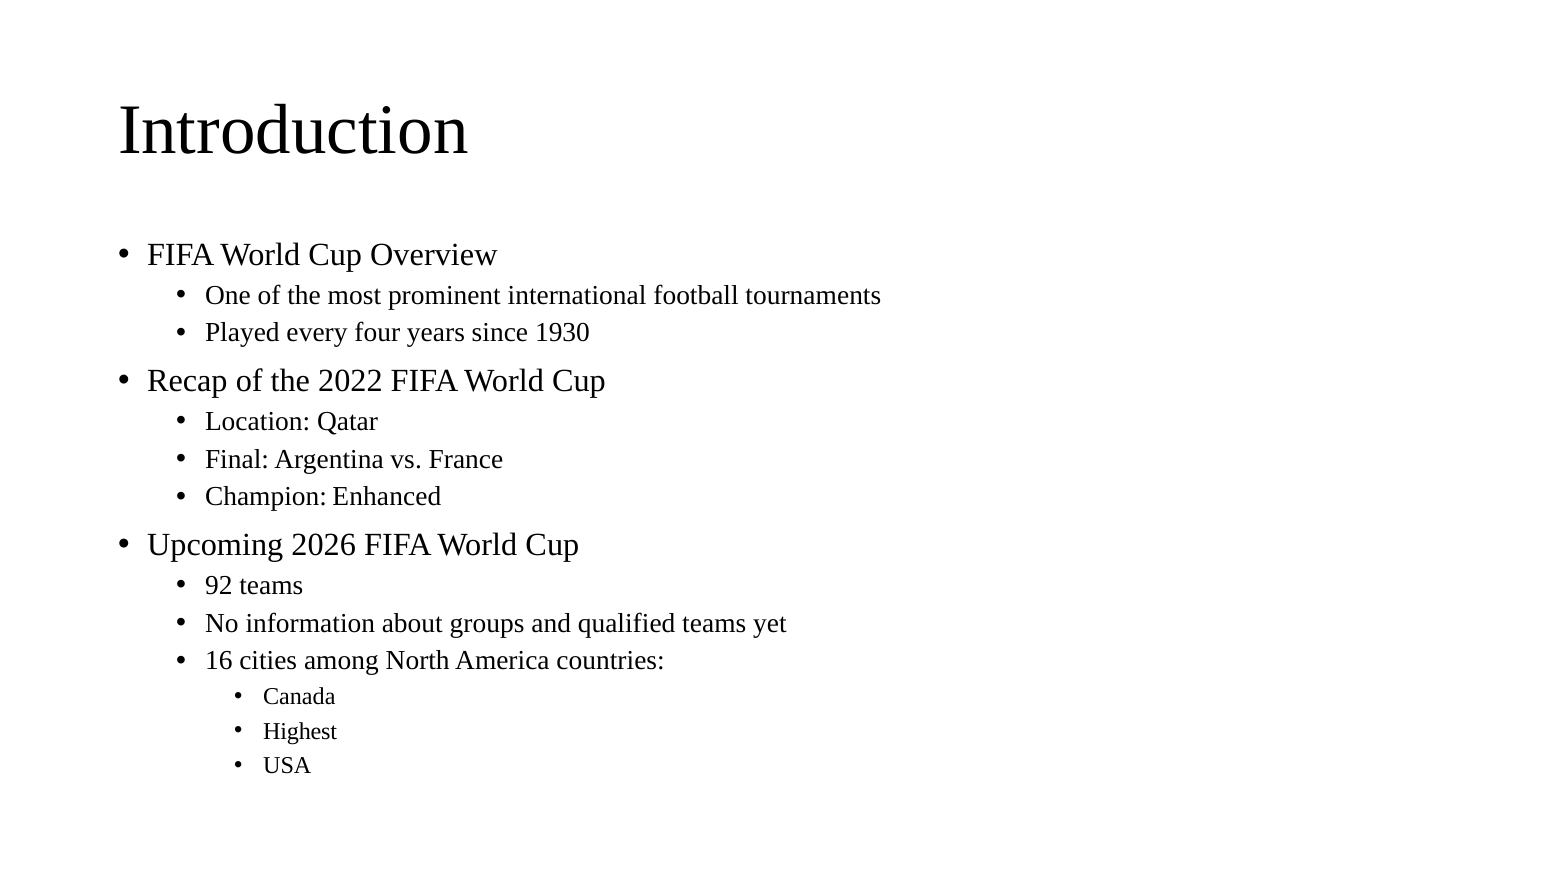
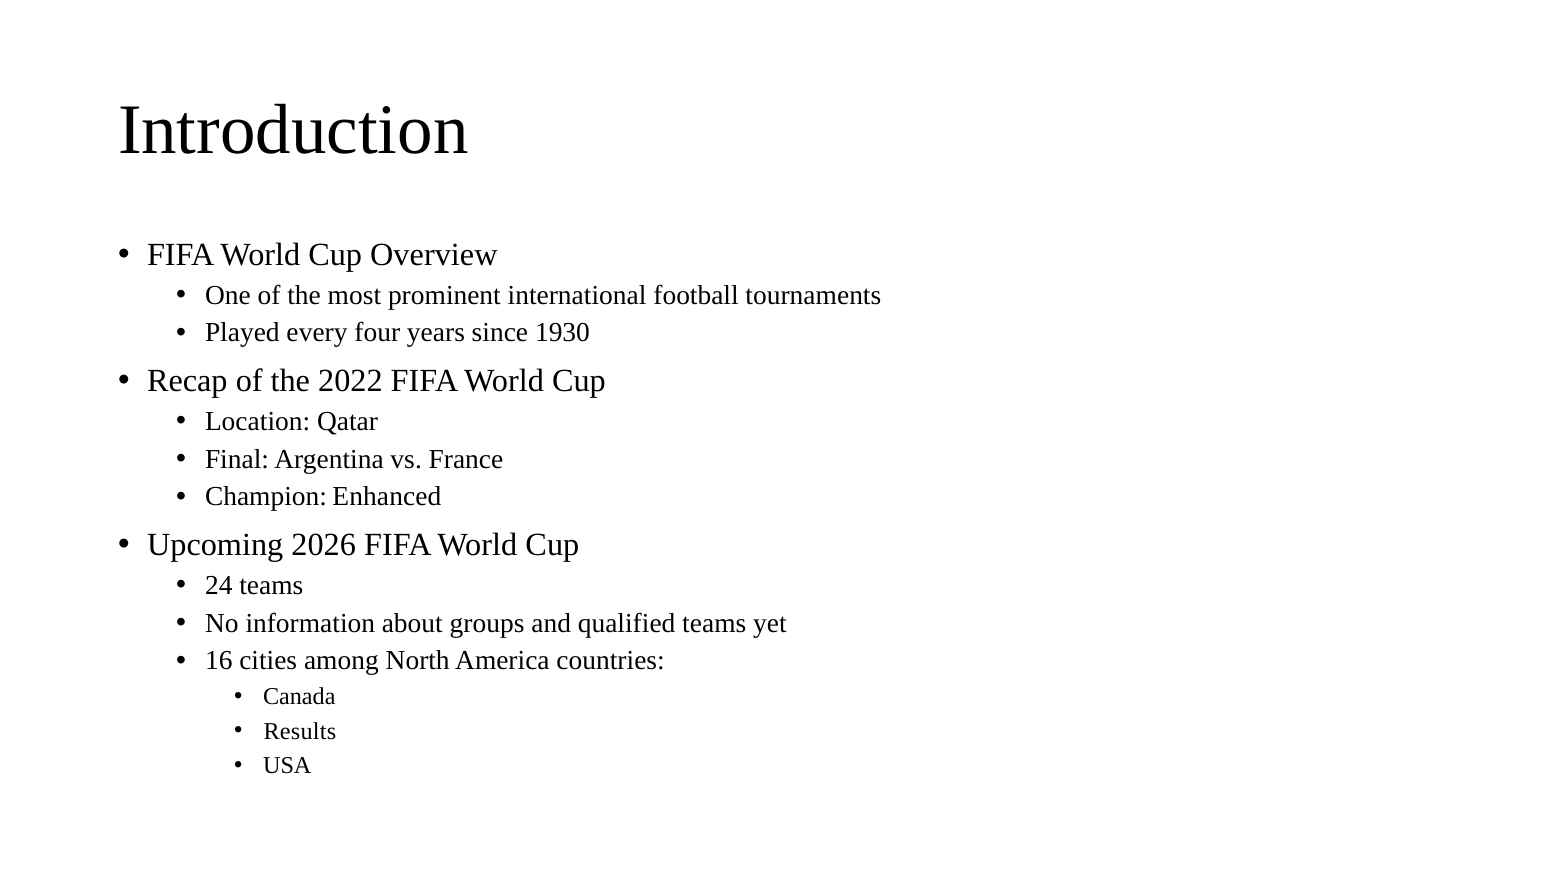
92: 92 -> 24 (219, 585)
Highest: Highest -> Results (300, 731)
